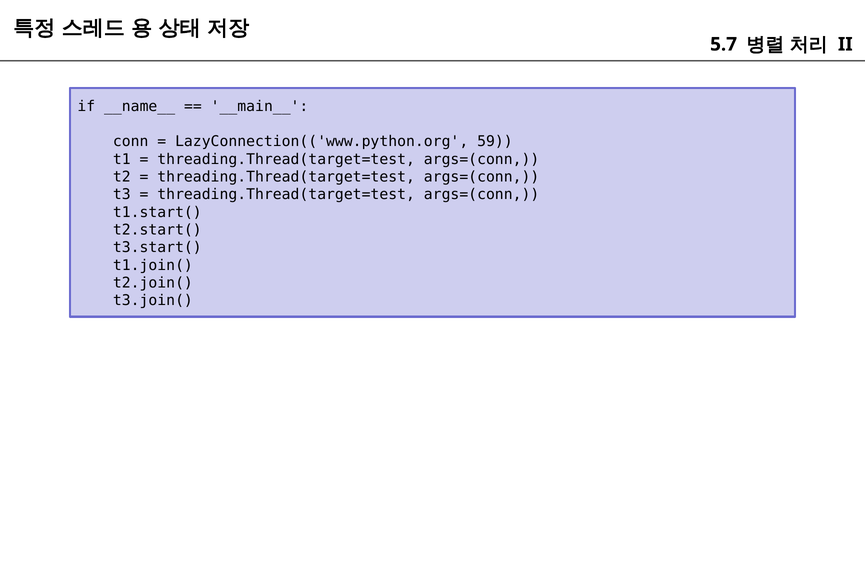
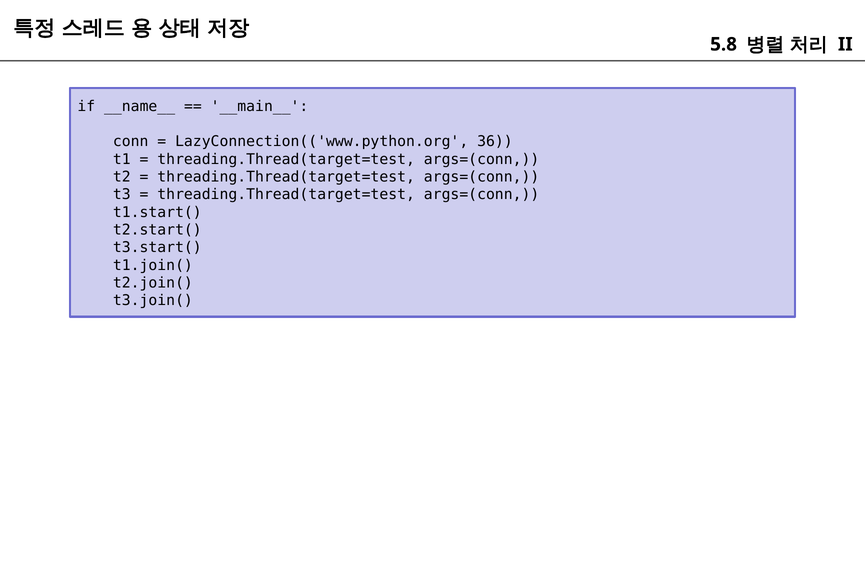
5.7: 5.7 -> 5.8 (724, 44)
59: 59 -> 36 (495, 142)
